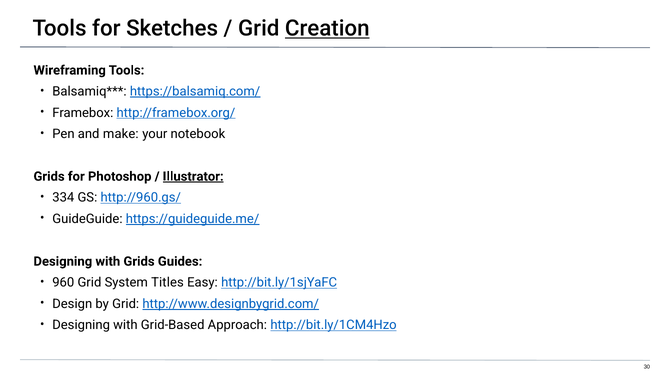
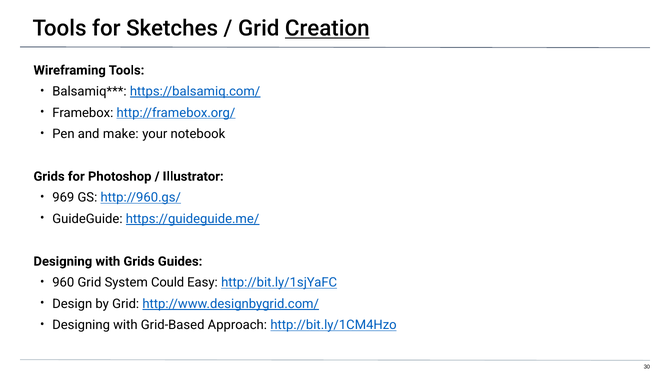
Illustrator underline: present -> none (193, 176)
334: 334 -> 969 (63, 198)
Titles: Titles -> Could (168, 283)
